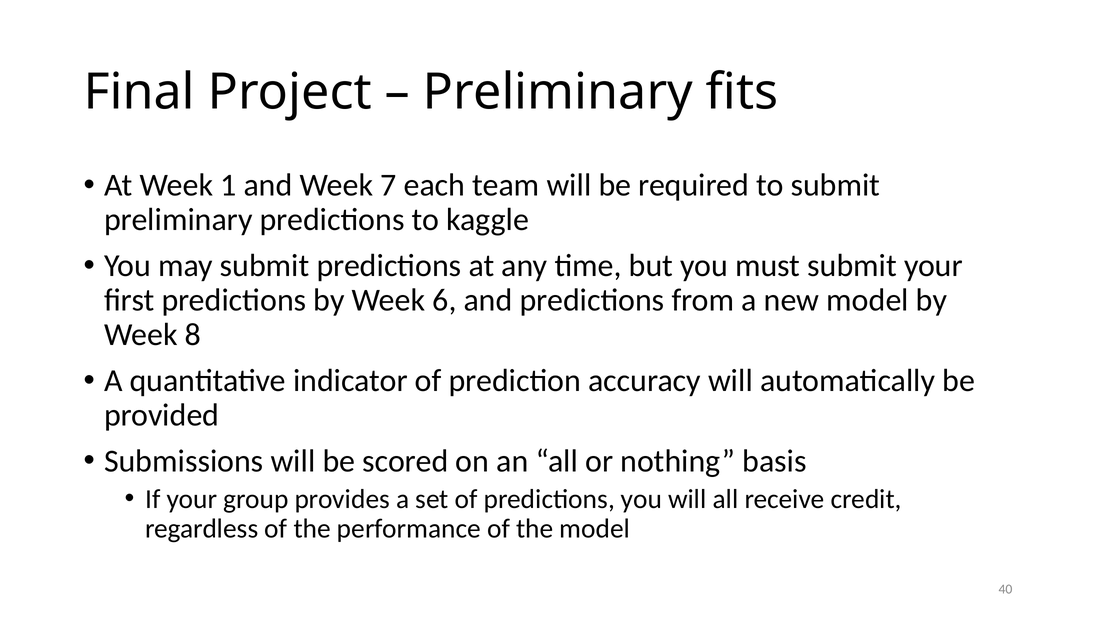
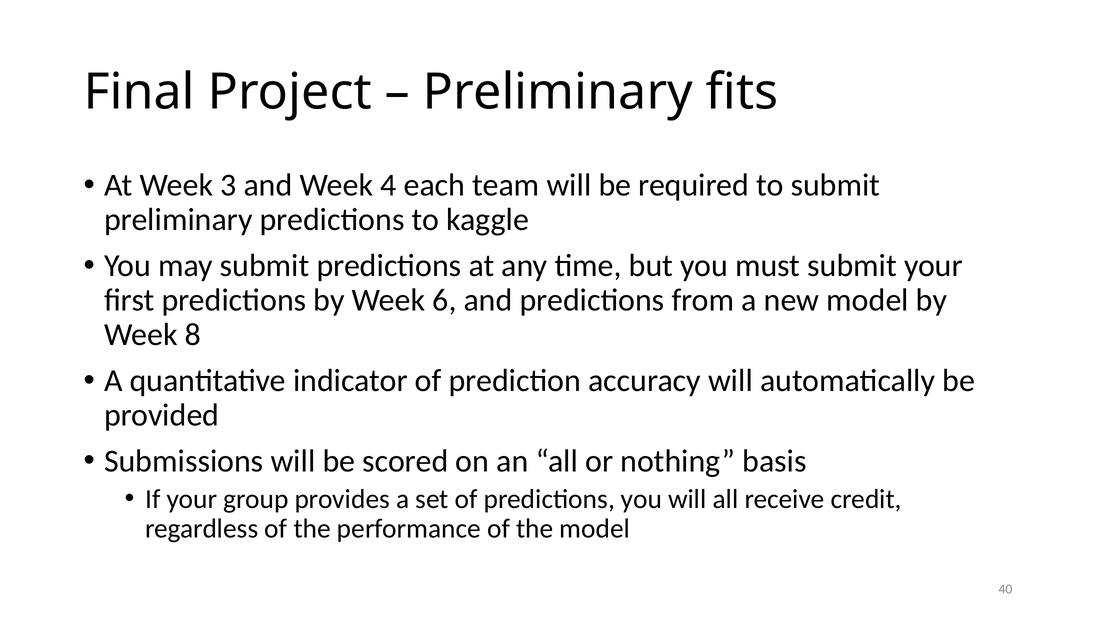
1: 1 -> 3 (228, 185)
7: 7 -> 4 (388, 185)
